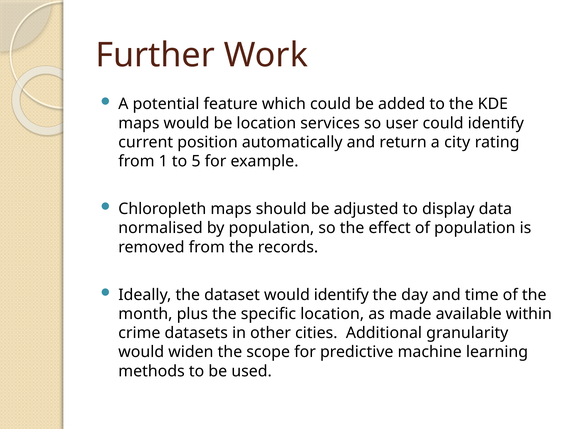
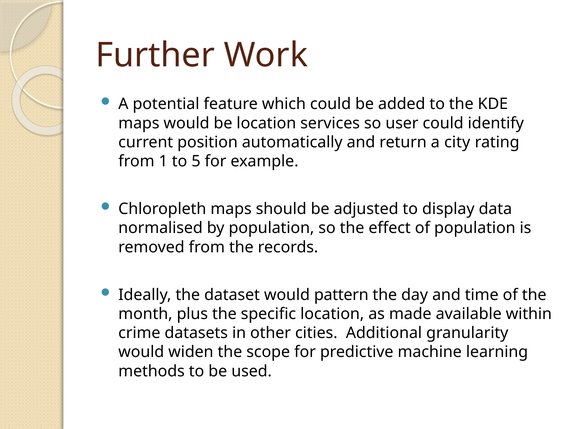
would identify: identify -> pattern (341, 295)
